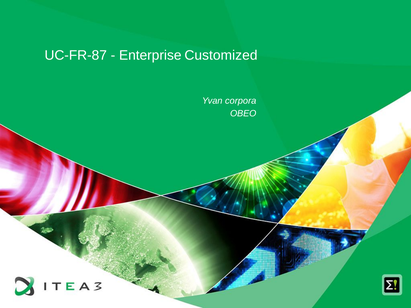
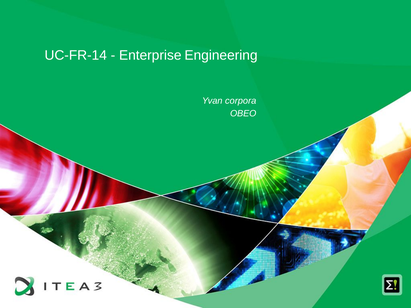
UC-FR-87: UC-FR-87 -> UC-FR-14 (76, 55)
Customized: Customized -> Engineering (221, 55)
